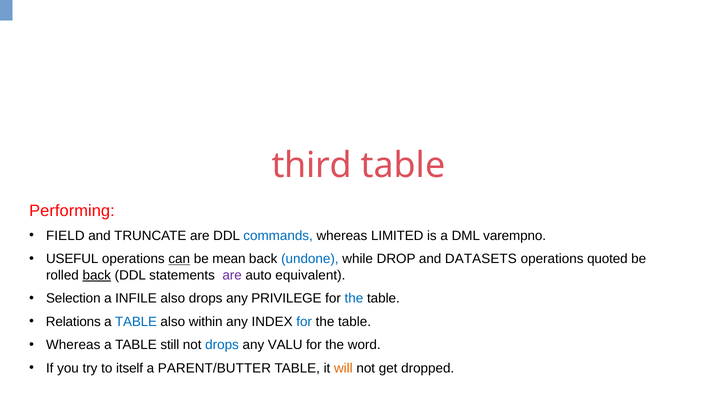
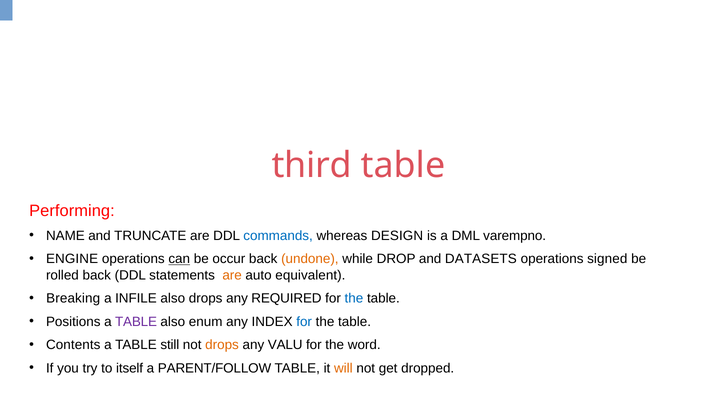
FIELD: FIELD -> NAME (65, 236)
LIMITED: LIMITED -> DESIGN (397, 236)
USEFUL: USEFUL -> ENGINE (72, 259)
mean: mean -> occur (229, 259)
undone colour: blue -> orange (310, 259)
quoted: quoted -> signed (607, 259)
back underline: present -> none (97, 275)
are colour: purple -> orange (232, 275)
Selection: Selection -> Breaking (73, 299)
PRIVILEGE: PRIVILEGE -> REQUIRED (286, 299)
Relations: Relations -> Positions (73, 322)
TABLE colour: blue -> purple (136, 322)
within: within -> enum (206, 322)
Whereas: Whereas -> Contents (73, 345)
drops colour: blue -> orange (222, 345)
PARENT/BUTTER: PARENT/BUTTER -> PARENT/FOLLOW (215, 369)
